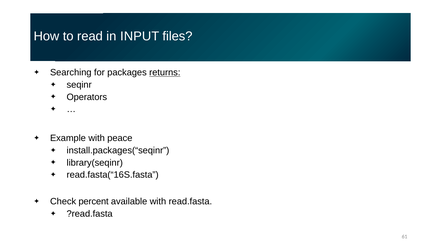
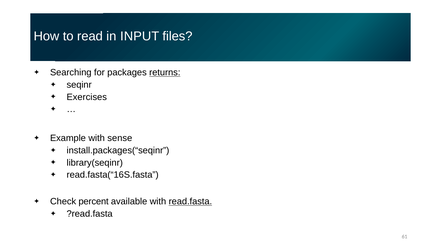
Operators: Operators -> Exercises (87, 97)
peace: peace -> sense (120, 138)
read.fasta underline: none -> present (190, 202)
